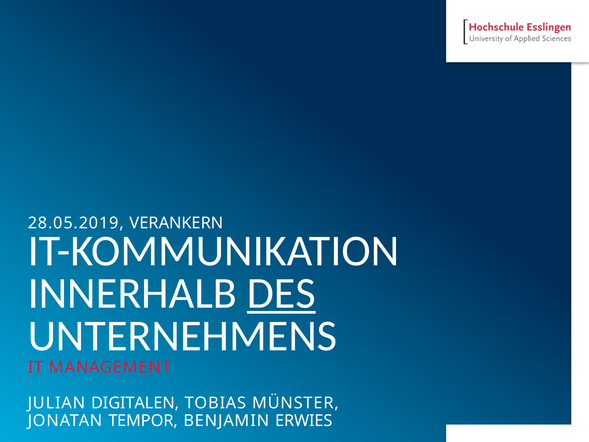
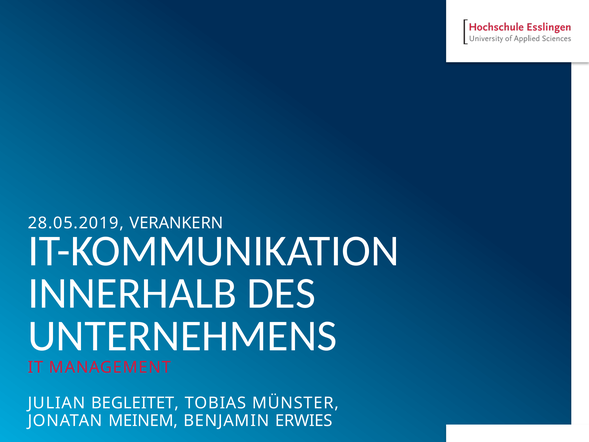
DES underline: present -> none (281, 293)
DIGITALEN: DIGITALEN -> BEGLEITET (135, 403)
TEMPOR: TEMPOR -> MEINEM (143, 420)
